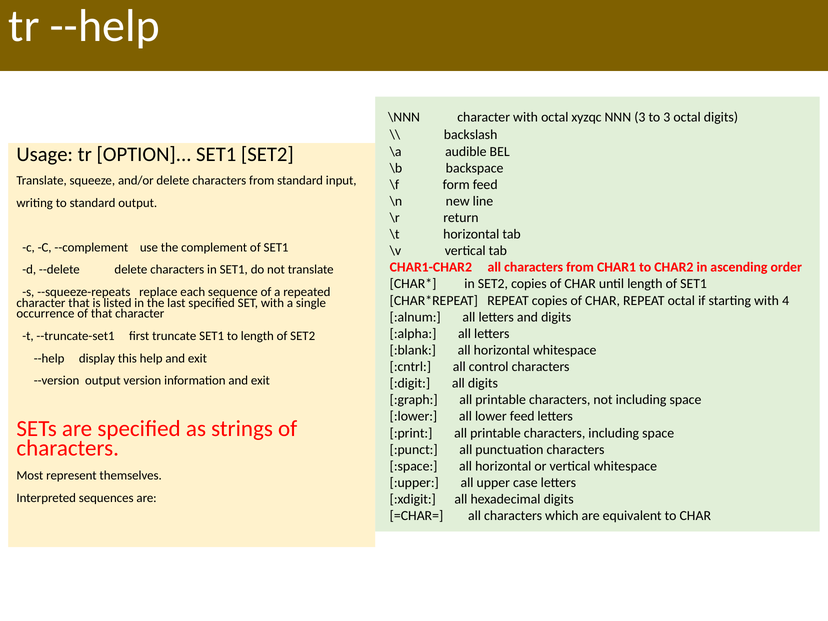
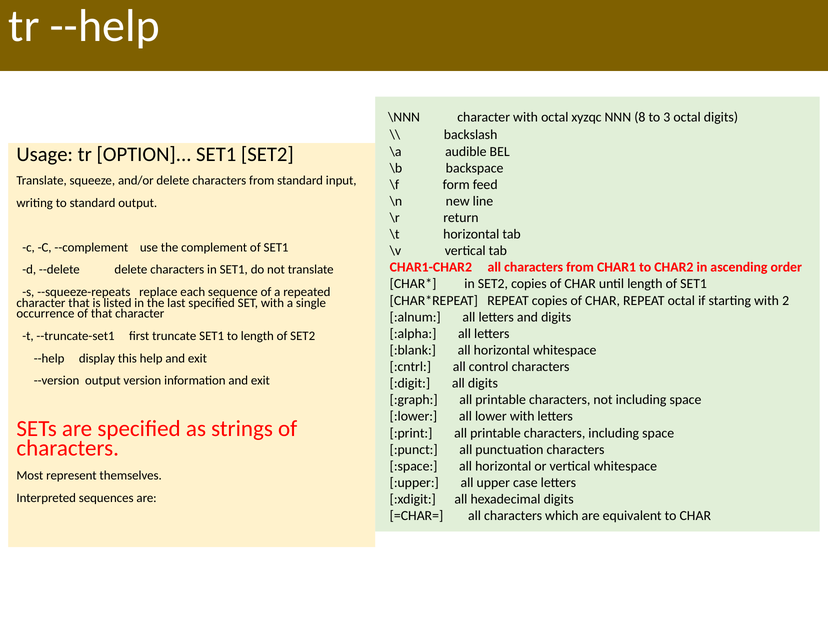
NNN 3: 3 -> 8 (640, 117)
4: 4 -> 2 (786, 301)
lower feed: feed -> with (522, 416)
